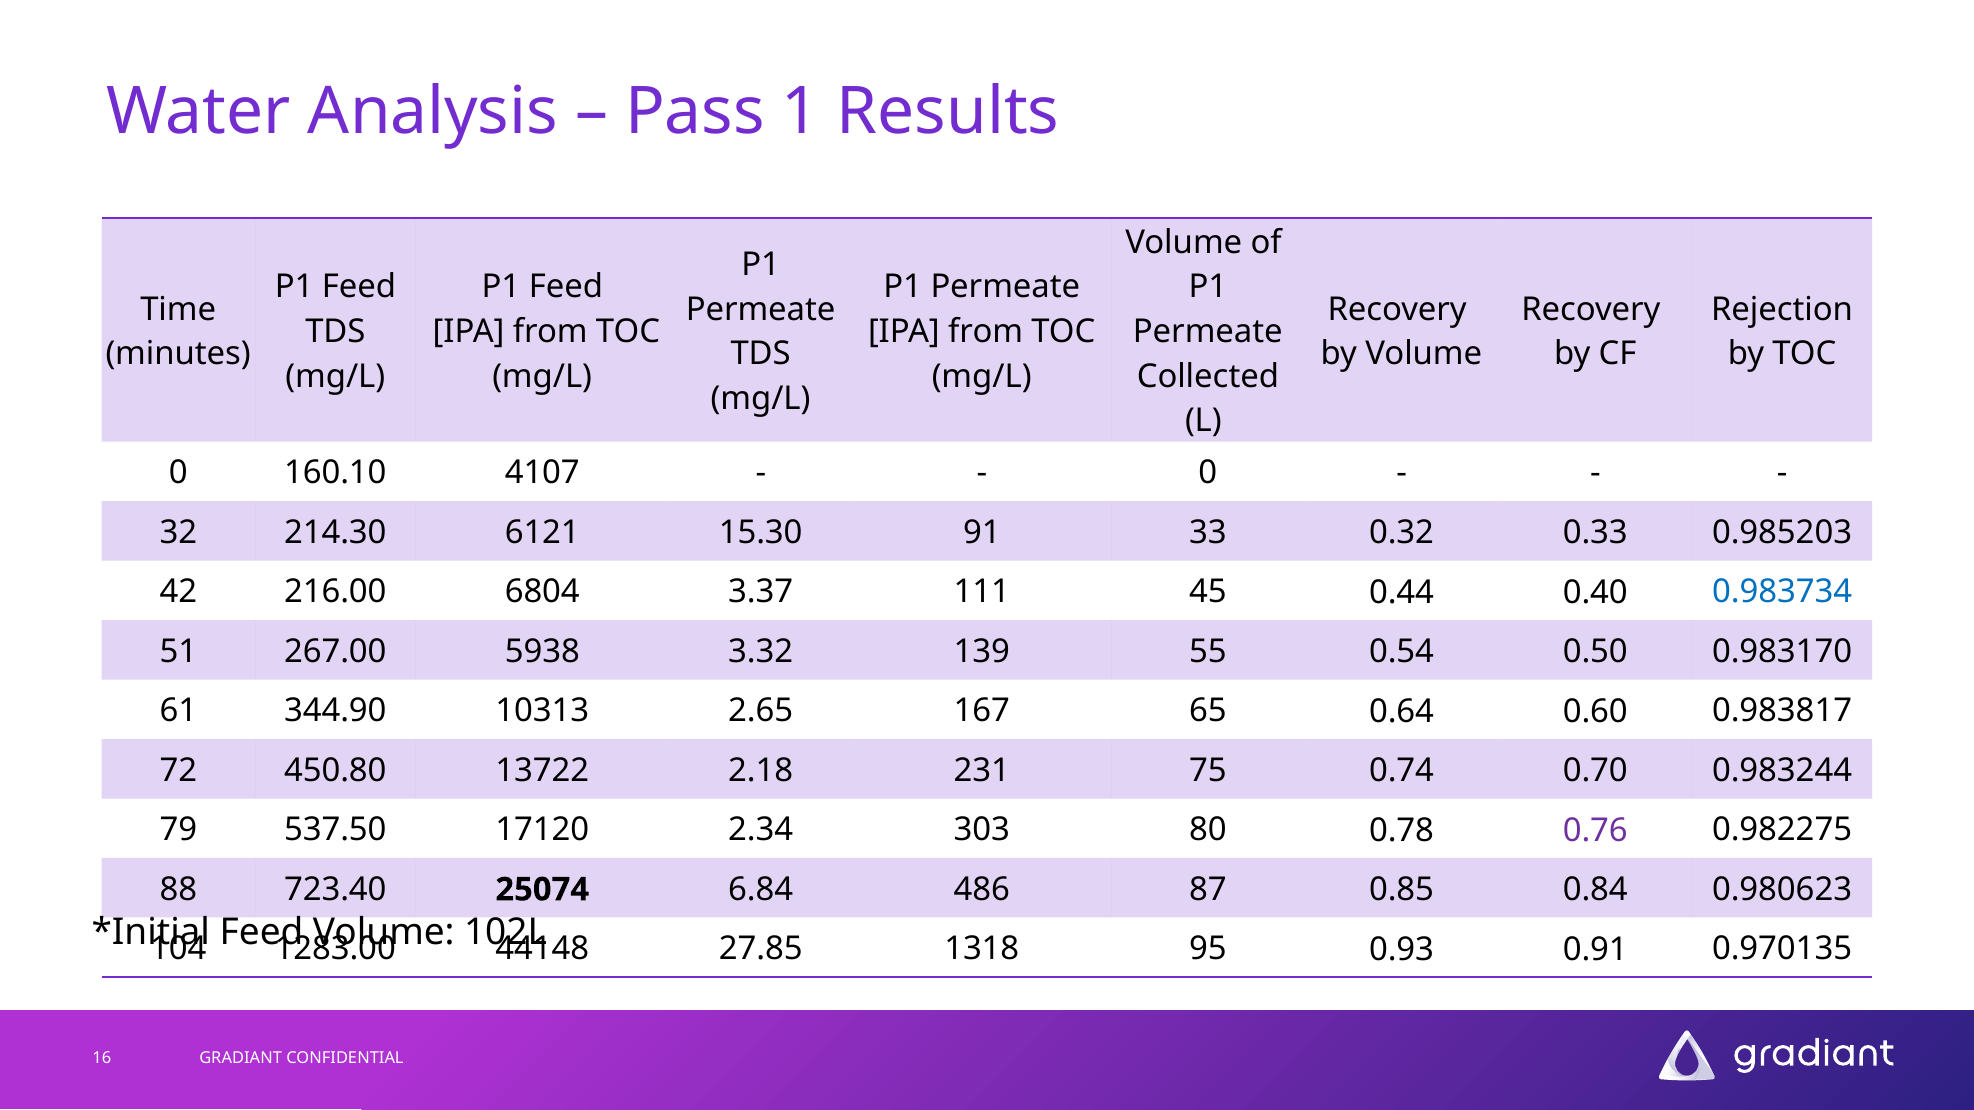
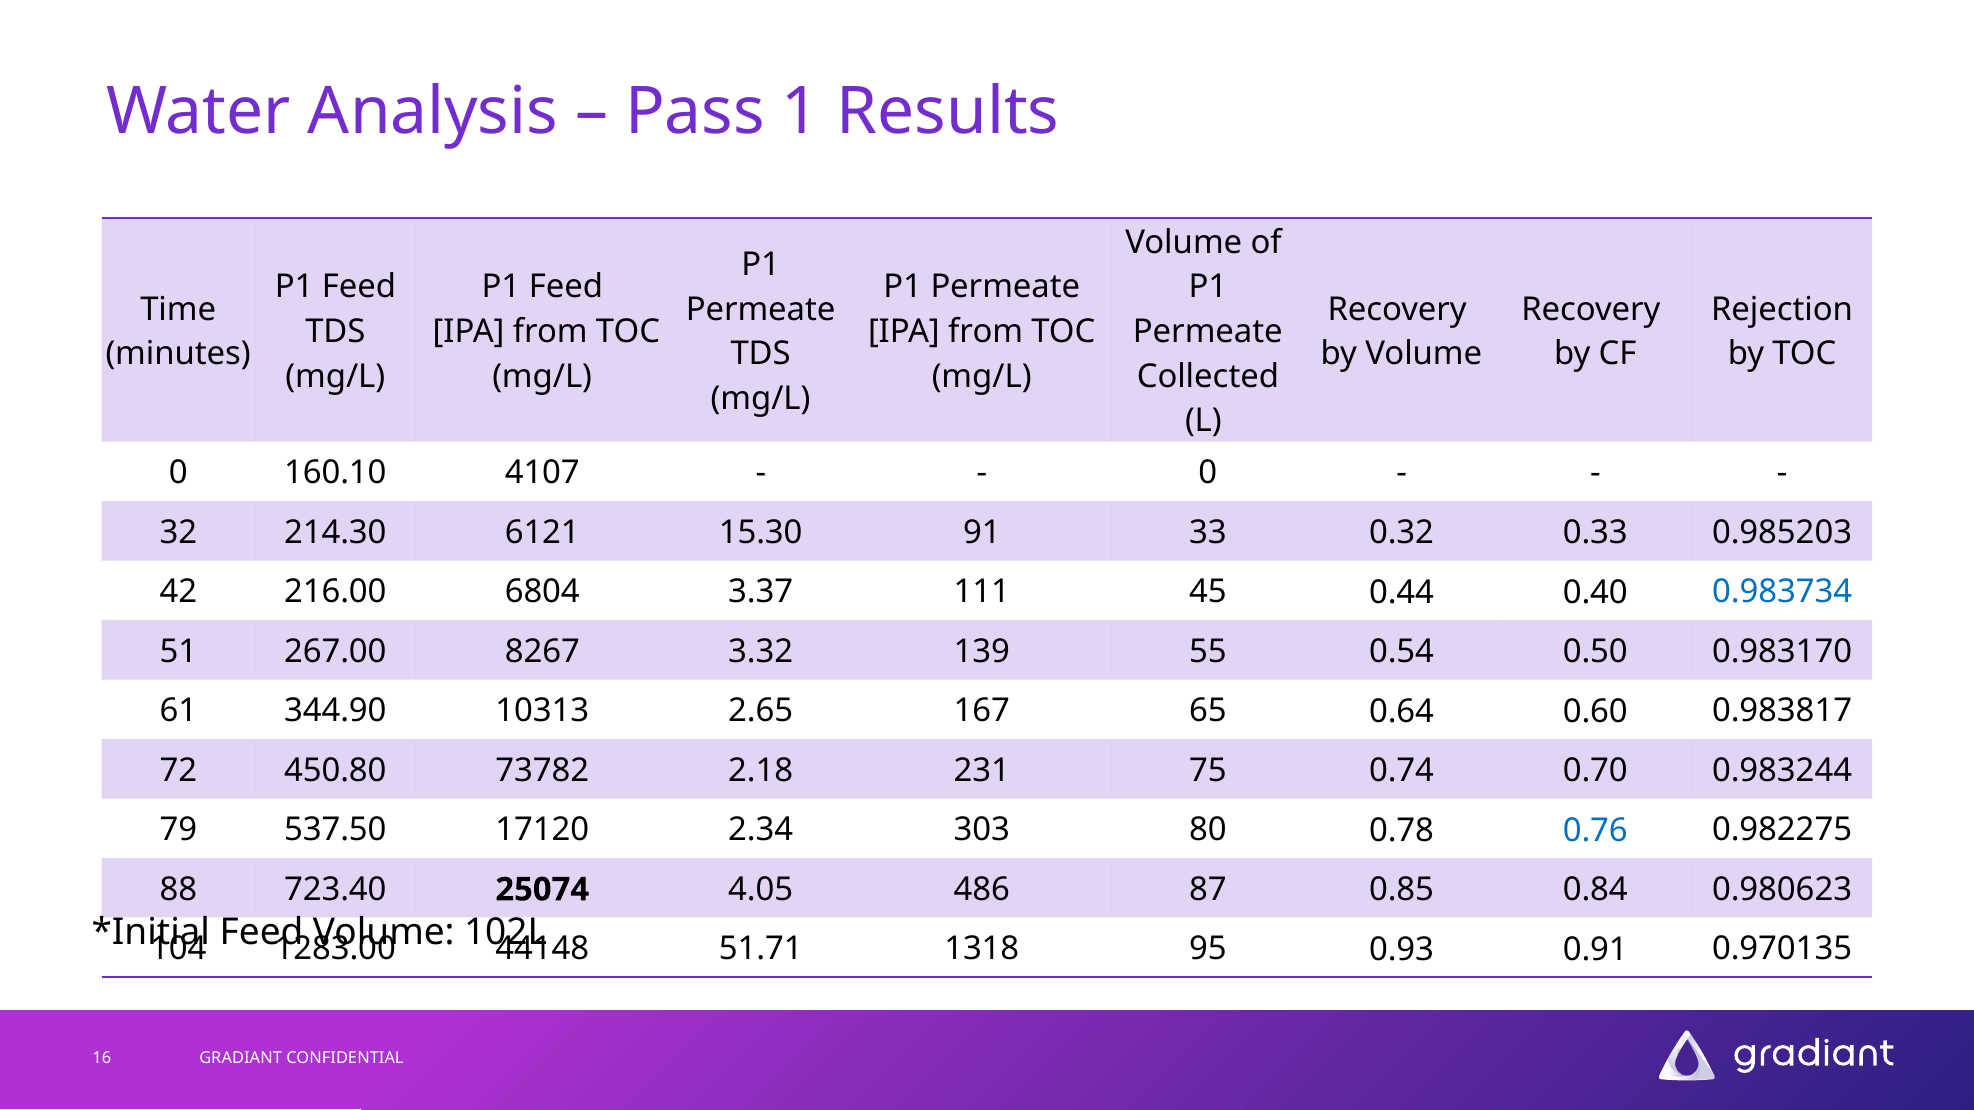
5938: 5938 -> 8267 (542, 652)
13722: 13722 -> 73782 (542, 771)
0.76 colour: purple -> blue (1595, 831)
6.84: 6.84 -> 4.05 (761, 890)
27.85: 27.85 -> 51.71 (761, 949)
